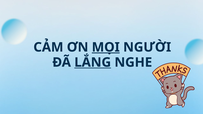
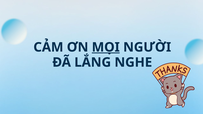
LẮNG underline: present -> none (93, 62)
